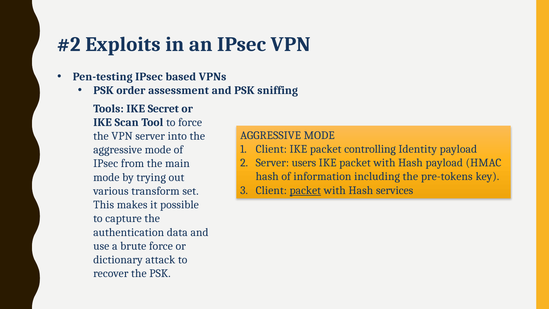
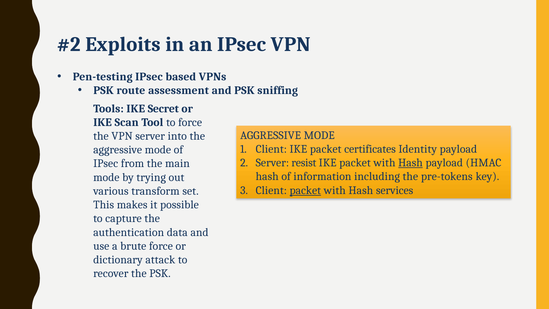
order: order -> route (131, 90)
controlling: controlling -> certificates (370, 149)
users: users -> resist (304, 163)
Hash underline: none -> present (410, 163)
